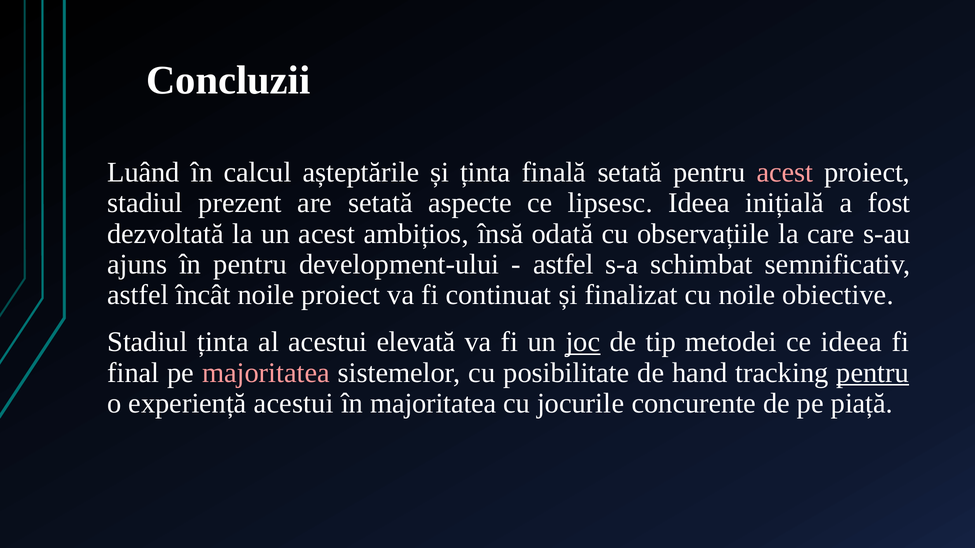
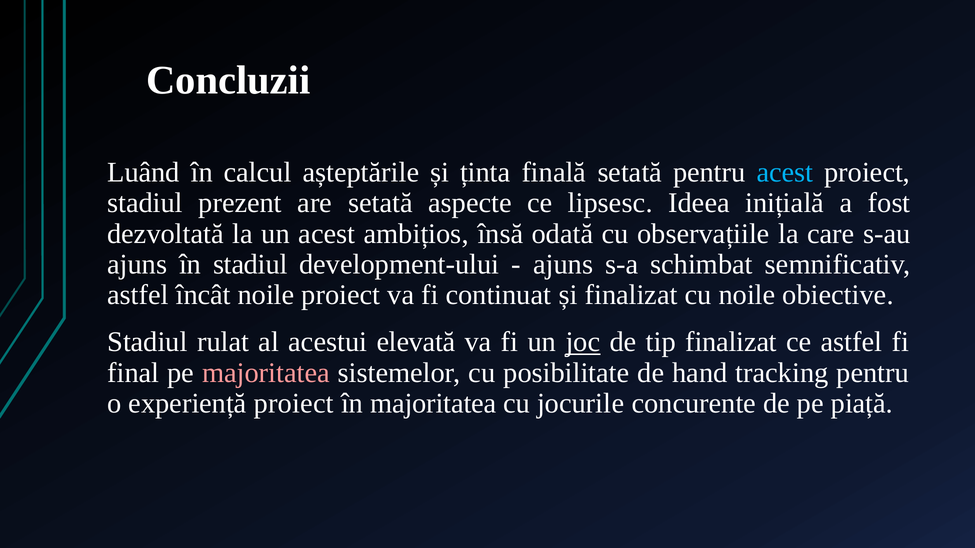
acest colour: pink -> light blue (785, 172)
în pentru: pentru -> stadiul (250, 265)
astfel: astfel -> ajuns (563, 265)
Stadiul ținta: ținta -> rulat (223, 342)
tip metodei: metodei -> finalizat (731, 342)
ce ideea: ideea -> astfel (851, 342)
pentru underline: present -> none (873, 373)
experiență acestui: acestui -> proiect (294, 404)
